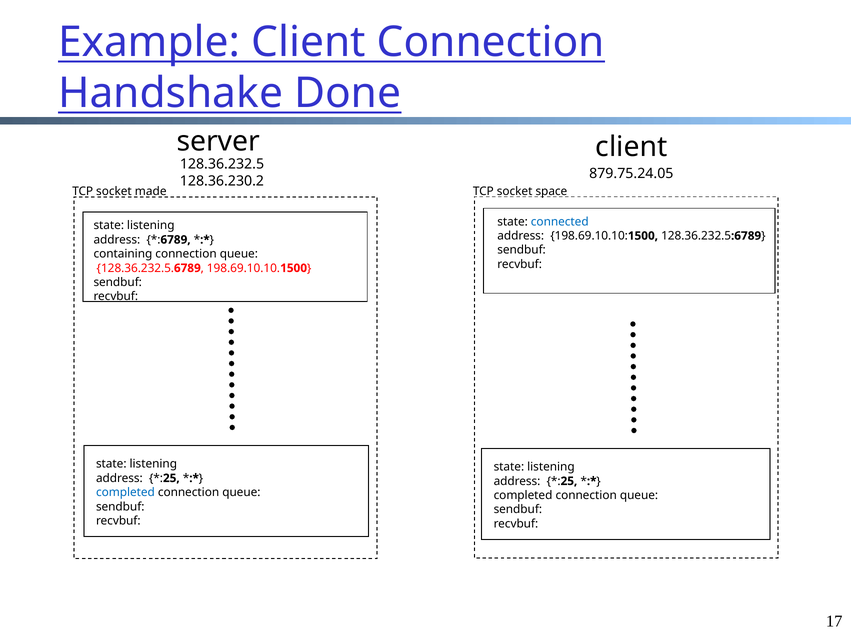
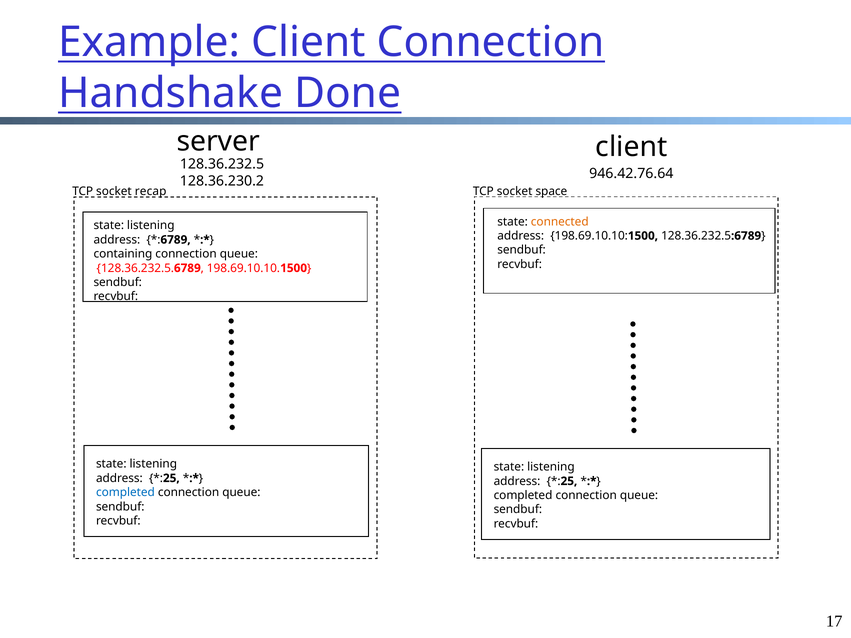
879.75.24.05: 879.75.24.05 -> 946.42.76.64 (631, 173)
made: made -> recap (151, 192)
connected colour: blue -> orange (560, 222)
